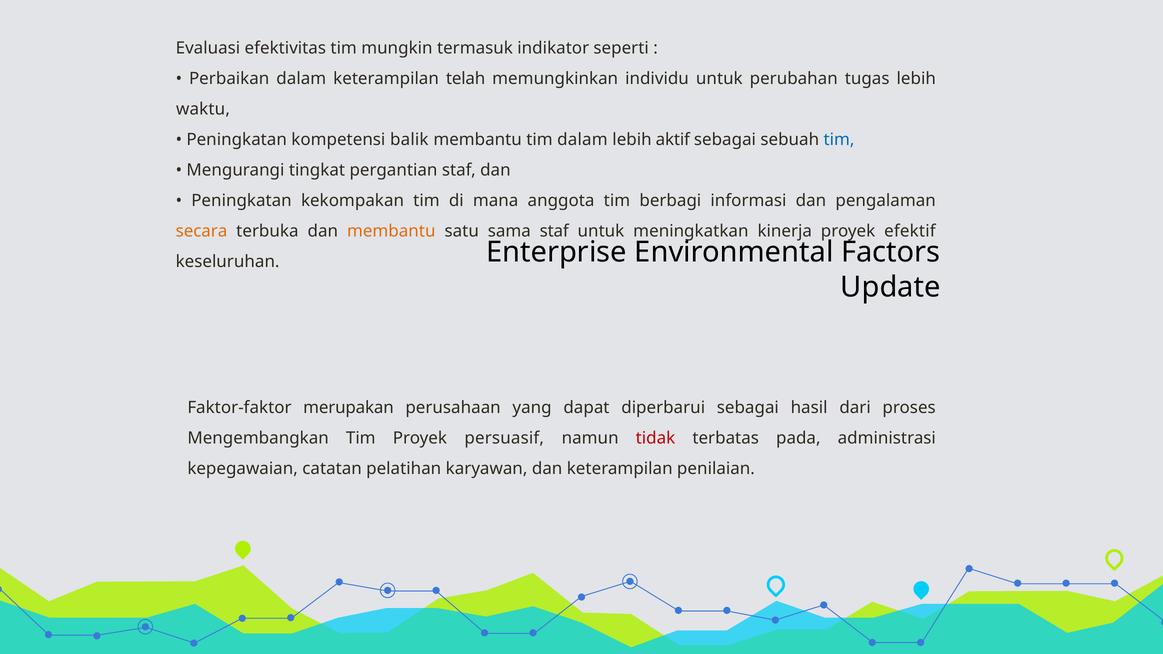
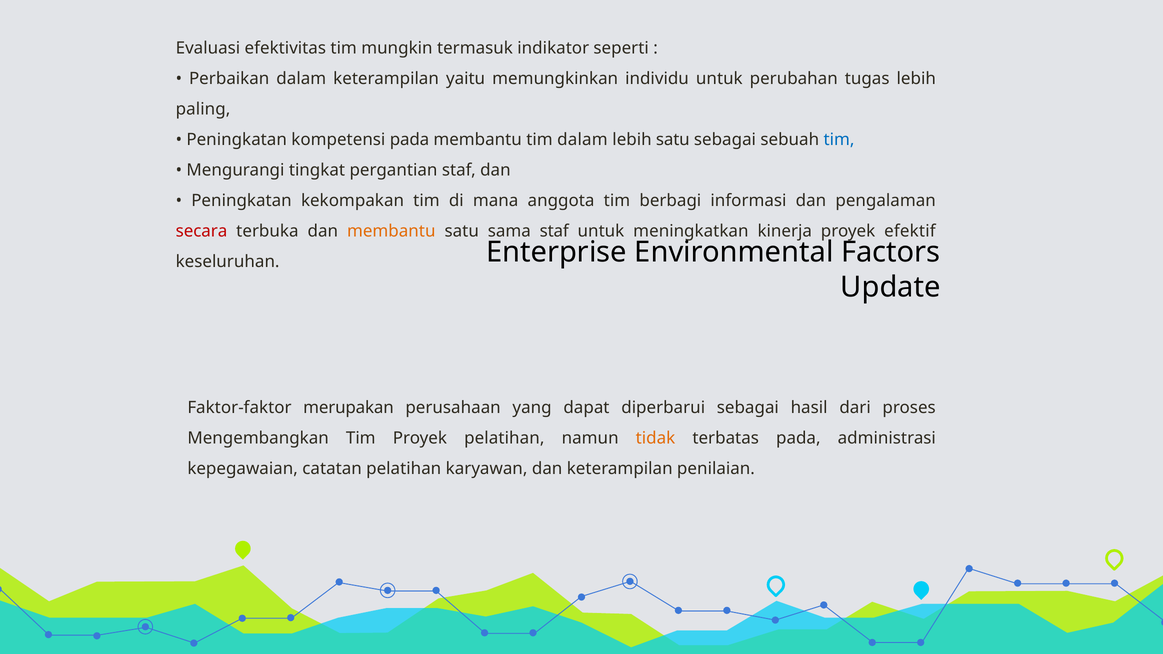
telah: telah -> yaitu (466, 79)
waktu: waktu -> paling (203, 109)
kompetensi balik: balik -> pada (409, 140)
lebih aktif: aktif -> satu (673, 140)
secara colour: orange -> red (201, 231)
Proyek persuasif: persuasif -> pelatihan (504, 438)
tidak colour: red -> orange (655, 438)
